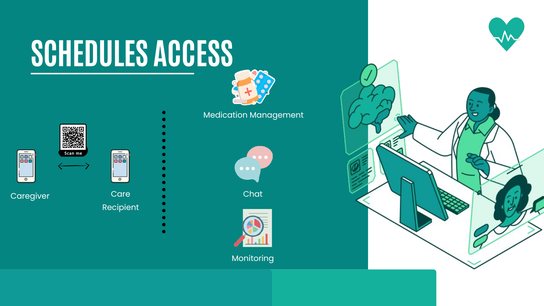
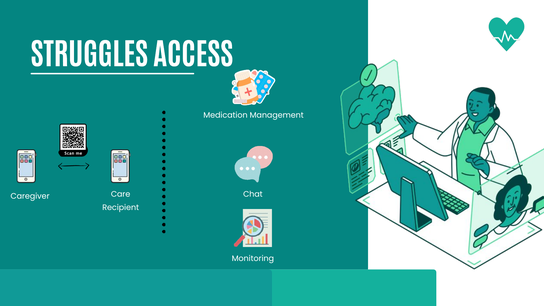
SCHEDULES: SCHEDULES -> STRUGGLES (89, 56)
